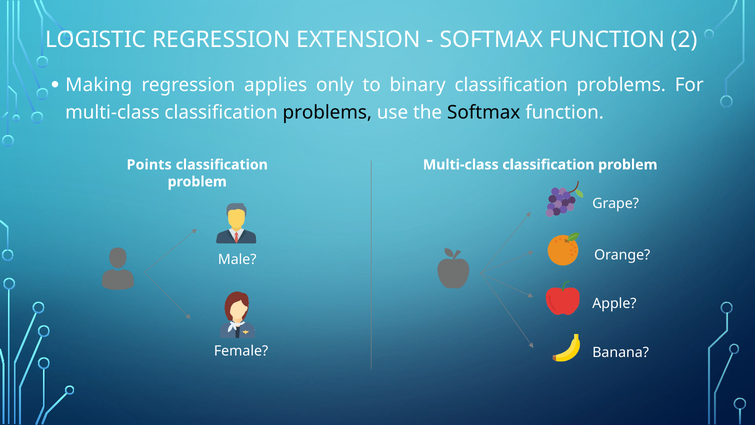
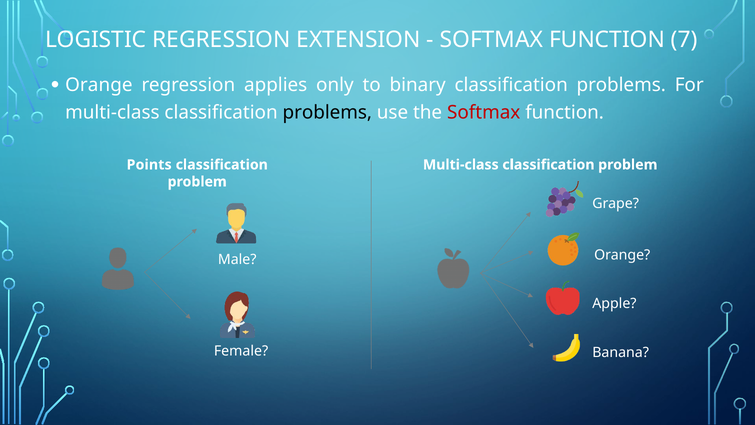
2: 2 -> 7 (684, 40)
Making: Making -> Orange (99, 85)
Softmax colour: black -> red (484, 112)
